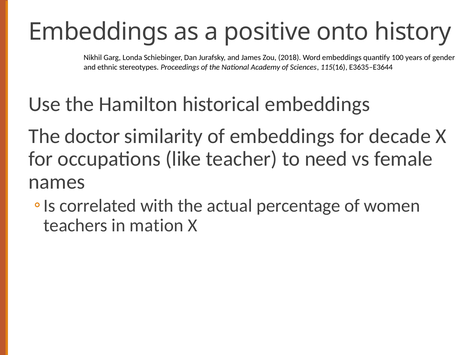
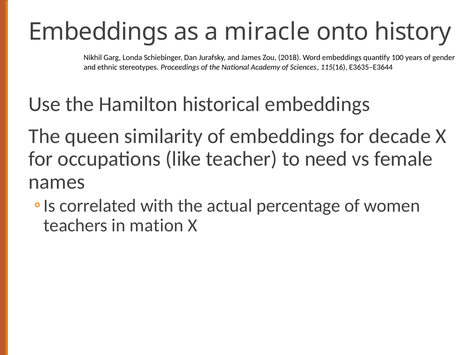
positive: positive -> miracle (267, 32)
doctor: doctor -> queen (92, 136)
